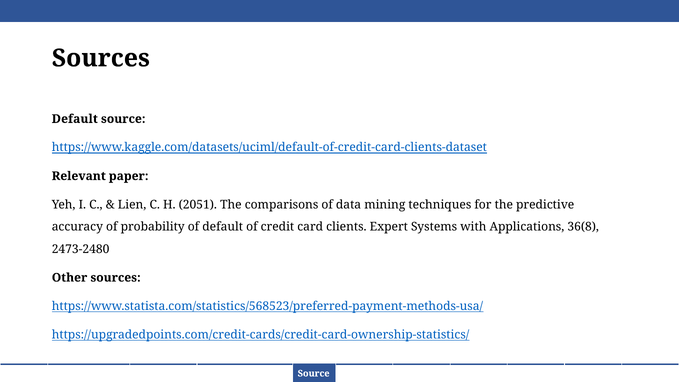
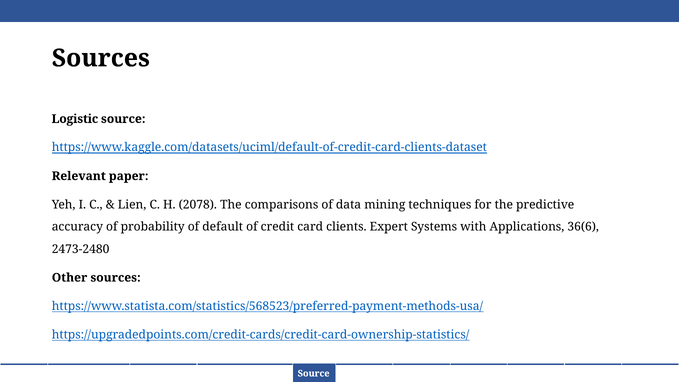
Default: Default -> Logistic (75, 119)
2051: 2051 -> 2078 (198, 205)
36(8: 36(8 -> 36(6 (583, 227)
